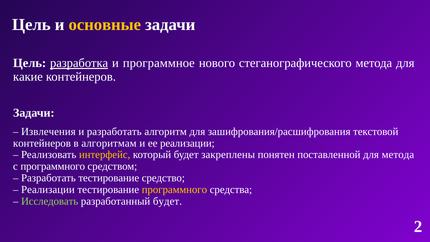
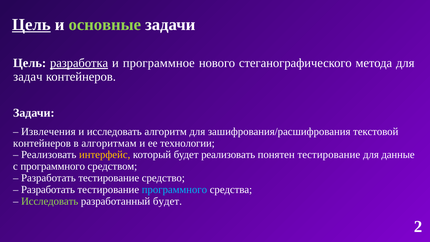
Цель underline: none -> present (31, 25)
основные colour: yellow -> light green (105, 25)
какие: какие -> задач (28, 77)
и разработать: разработать -> исследовать (114, 131)
ее реализации: реализации -> технологии (187, 143)
будет закреплены: закреплены -> реализовать (228, 155)
понятен поставленной: поставленной -> тестирование (329, 155)
для метода: метода -> данные (398, 155)
Реализации: Реализации -> Разработать (48, 190)
программного colour: yellow -> light blue (174, 190)
